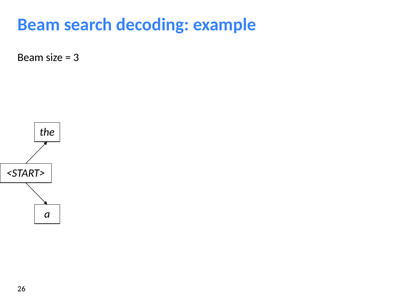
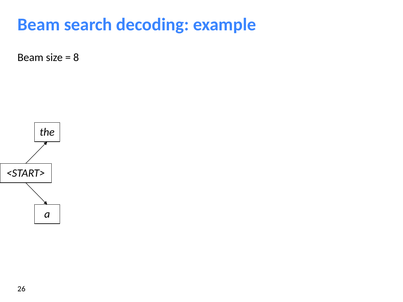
3: 3 -> 8 (76, 58)
